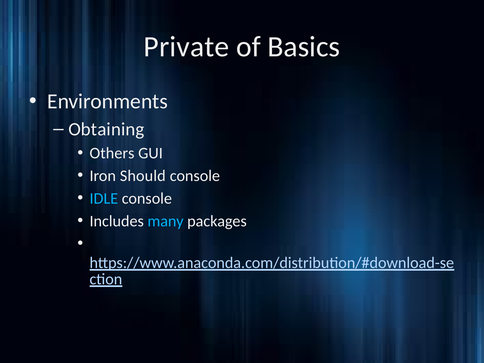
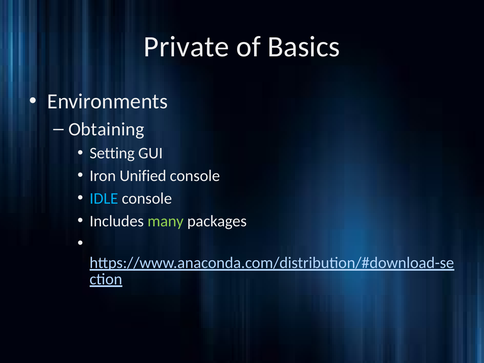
Others: Others -> Setting (112, 153)
Should: Should -> Unified (143, 176)
many colour: light blue -> light green (166, 221)
